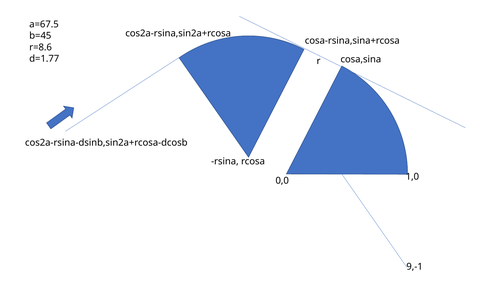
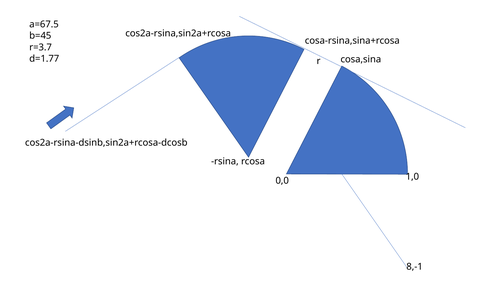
r=8.6: r=8.6 -> r=3.7 (41, 47)
9,-1: 9,-1 -> 8,-1 (415, 266)
